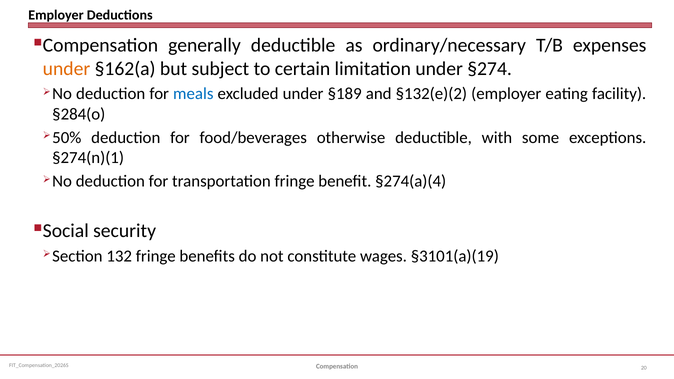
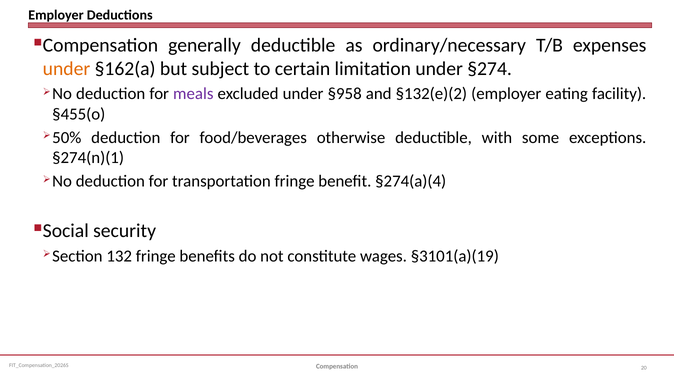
meals colour: blue -> purple (193, 94)
§189: §189 -> §958 (345, 94)
§284(o: §284(o -> §455(o (79, 114)
